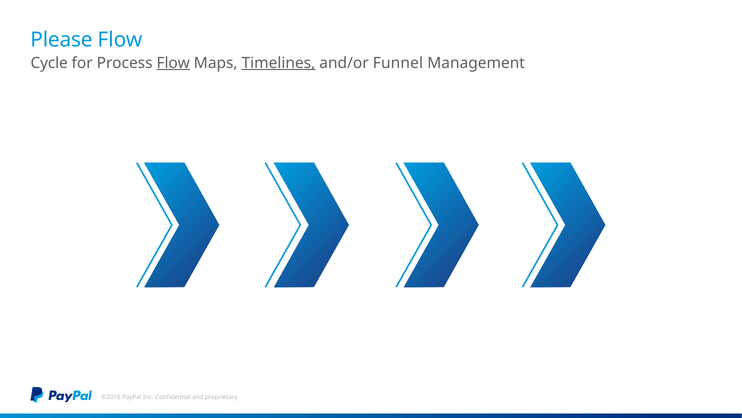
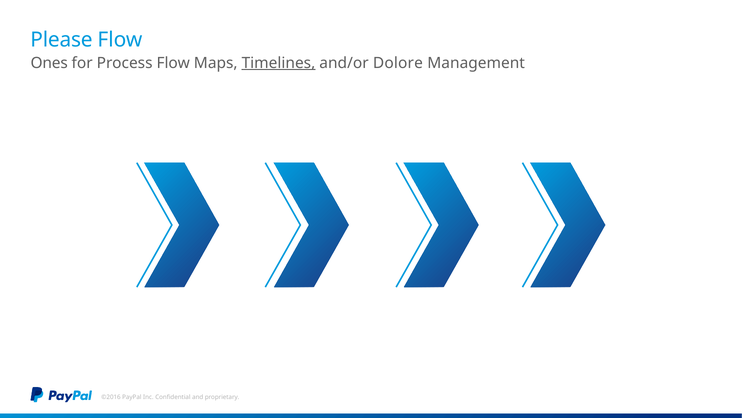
Cycle: Cycle -> Ones (49, 63)
Flow underline: present -> none (173, 63)
Funnel: Funnel -> Dolore (398, 63)
